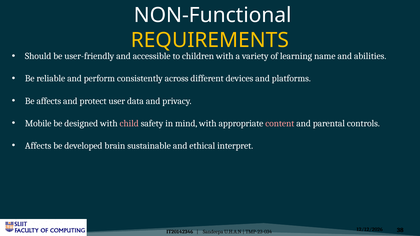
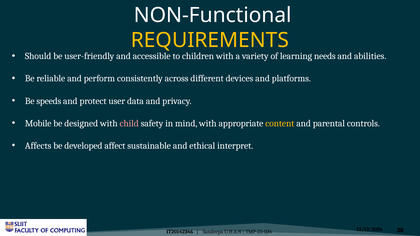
name: name -> needs (325, 56)
Be affects: affects -> speeds (49, 101)
content colour: pink -> yellow (280, 123)
brain: brain -> affect (115, 146)
